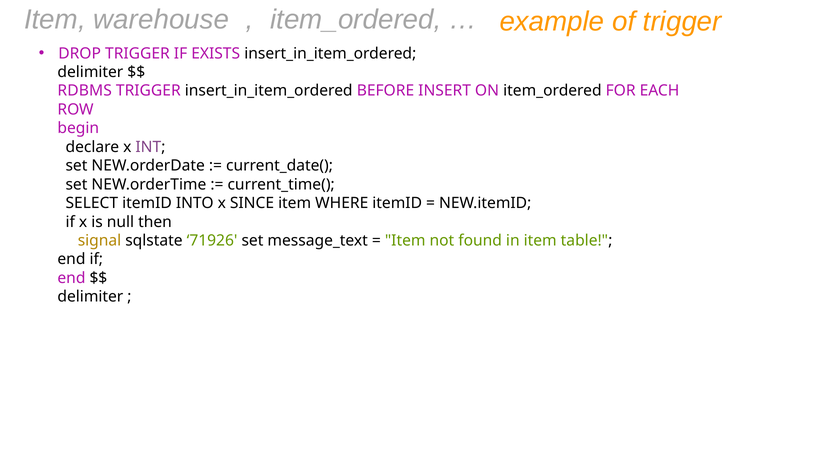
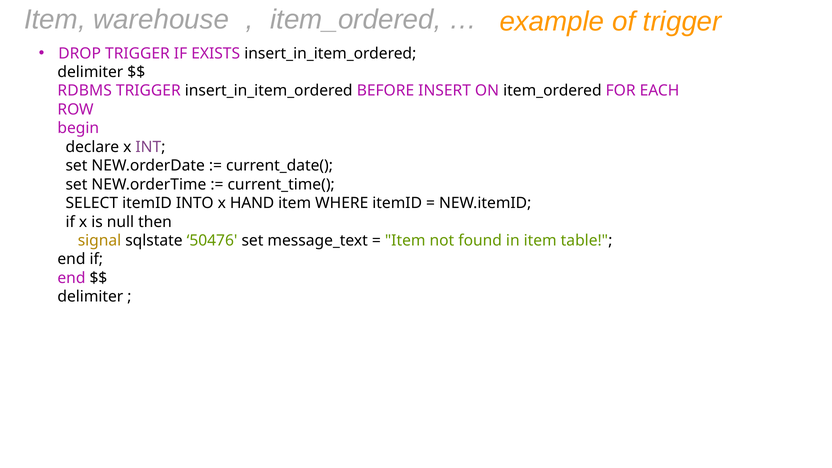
SINCE: SINCE -> HAND (252, 203)
71926: 71926 -> 50476 (212, 241)
